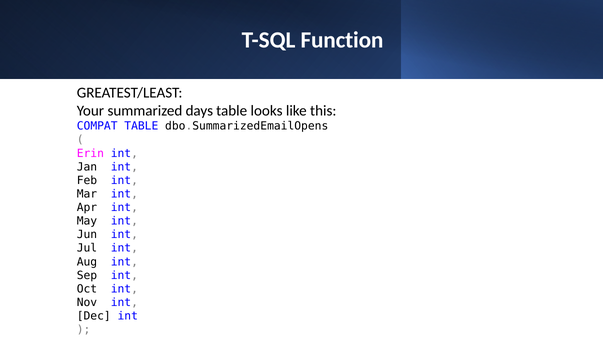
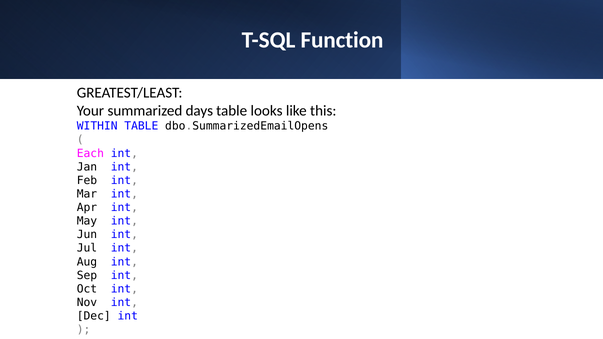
COMPAT: COMPAT -> WITHIN (97, 126)
Erin: Erin -> Each (90, 153)
